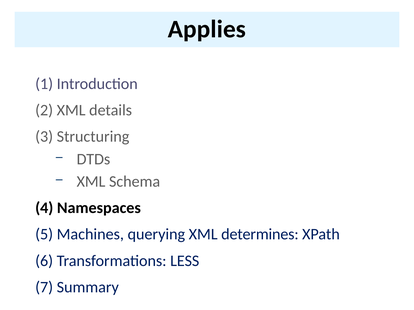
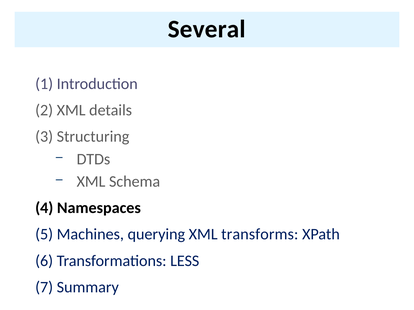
Applies: Applies -> Several (207, 29)
determines: determines -> transforms (260, 235)
